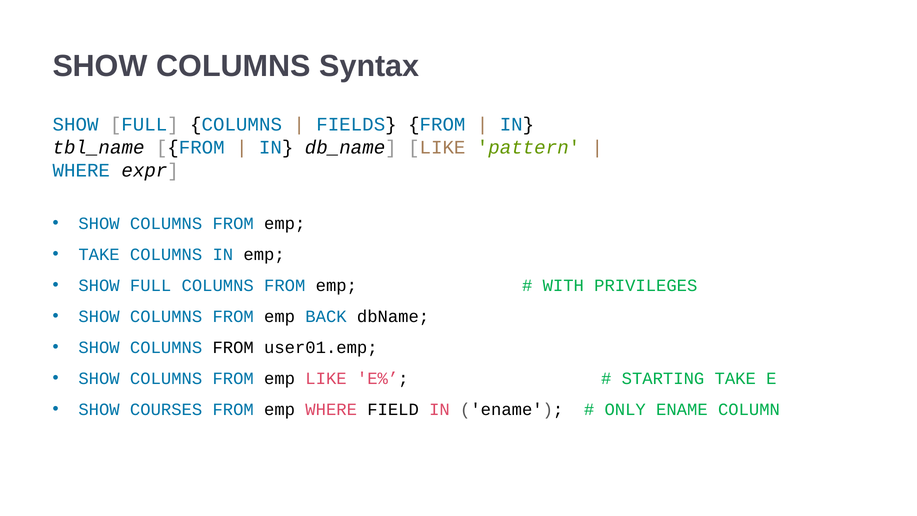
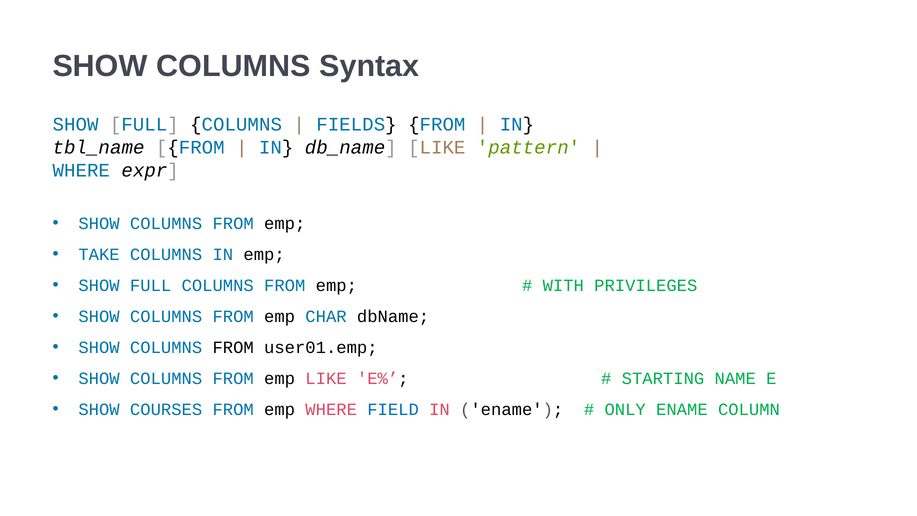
BACK: BACK -> CHAR (326, 316)
STARTING TAKE: TAKE -> NAME (735, 378)
FIELD colour: black -> blue (393, 409)
